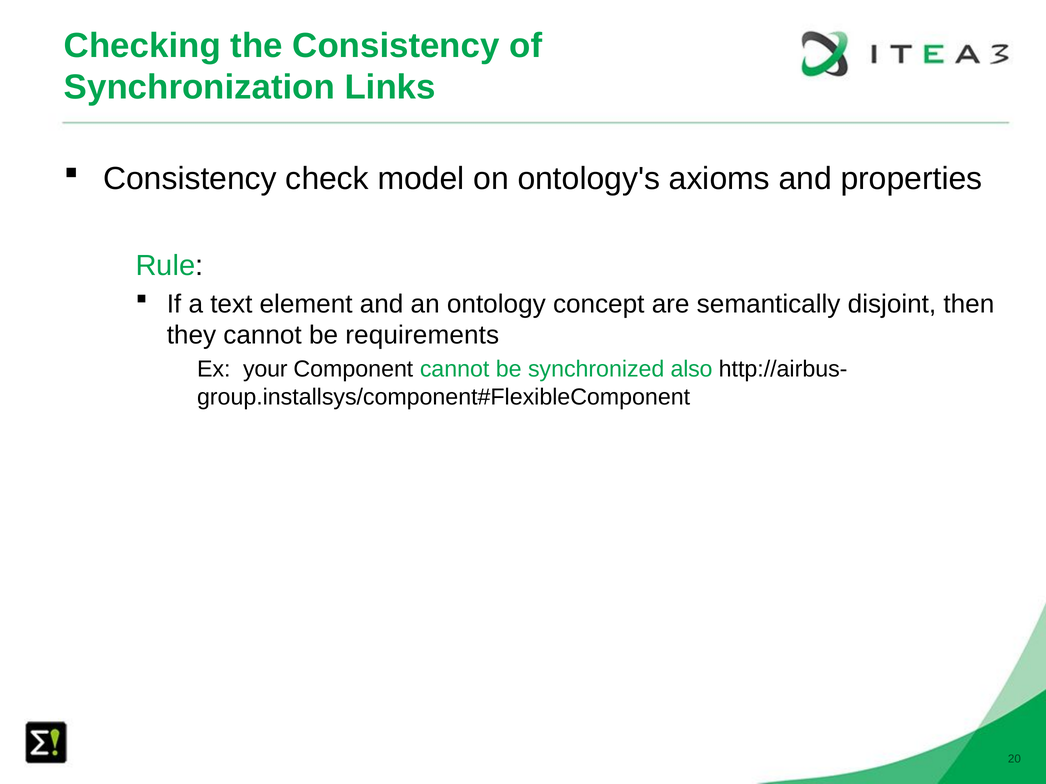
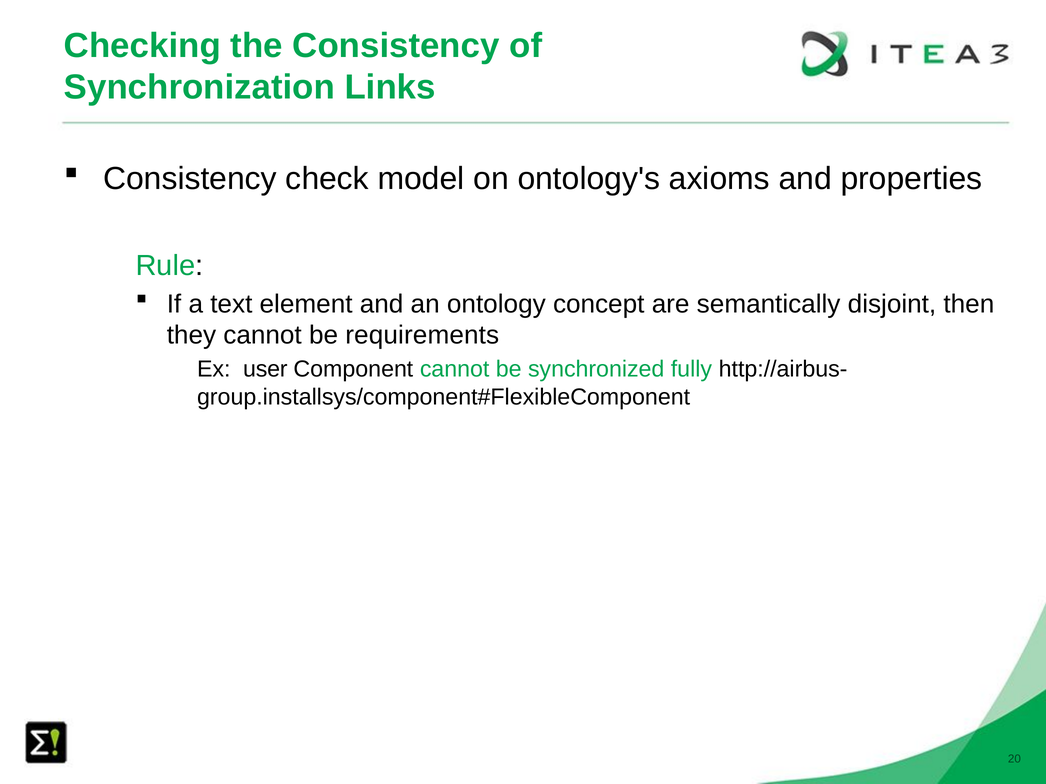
your: your -> user (265, 370)
also: also -> fully (691, 370)
